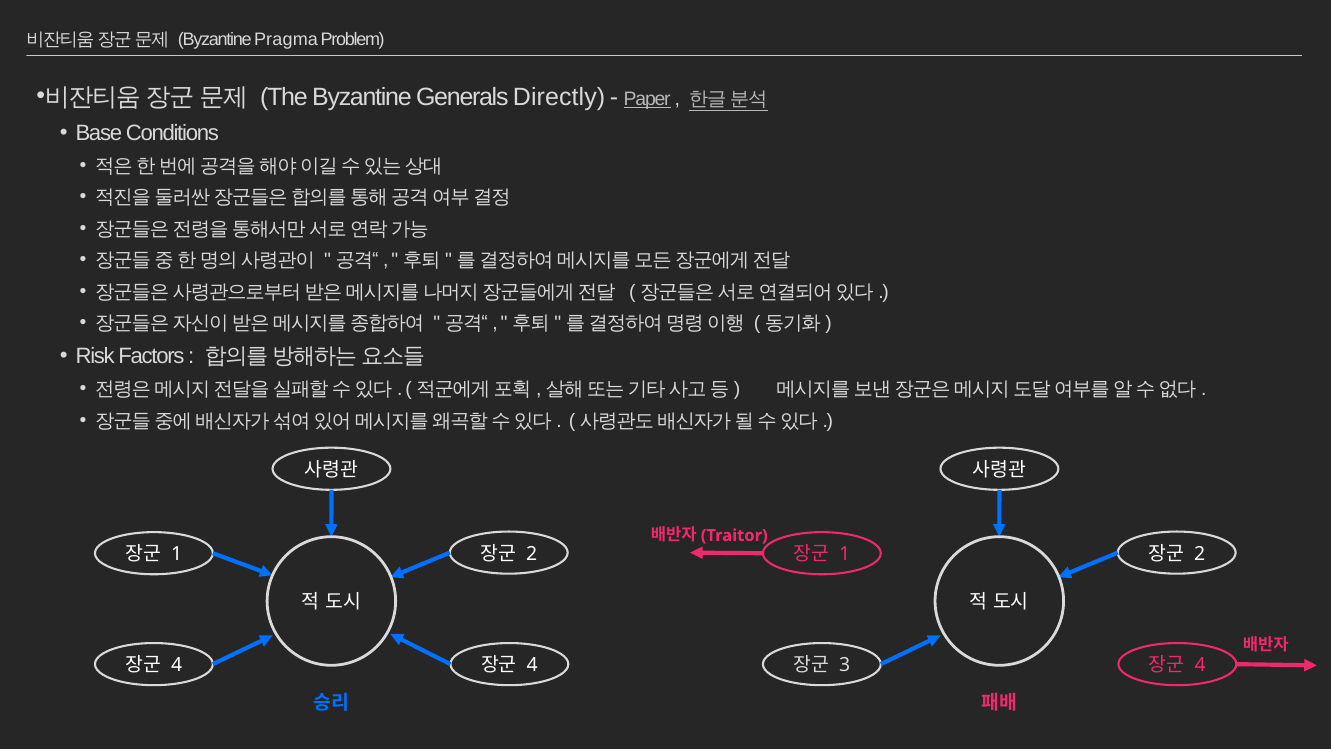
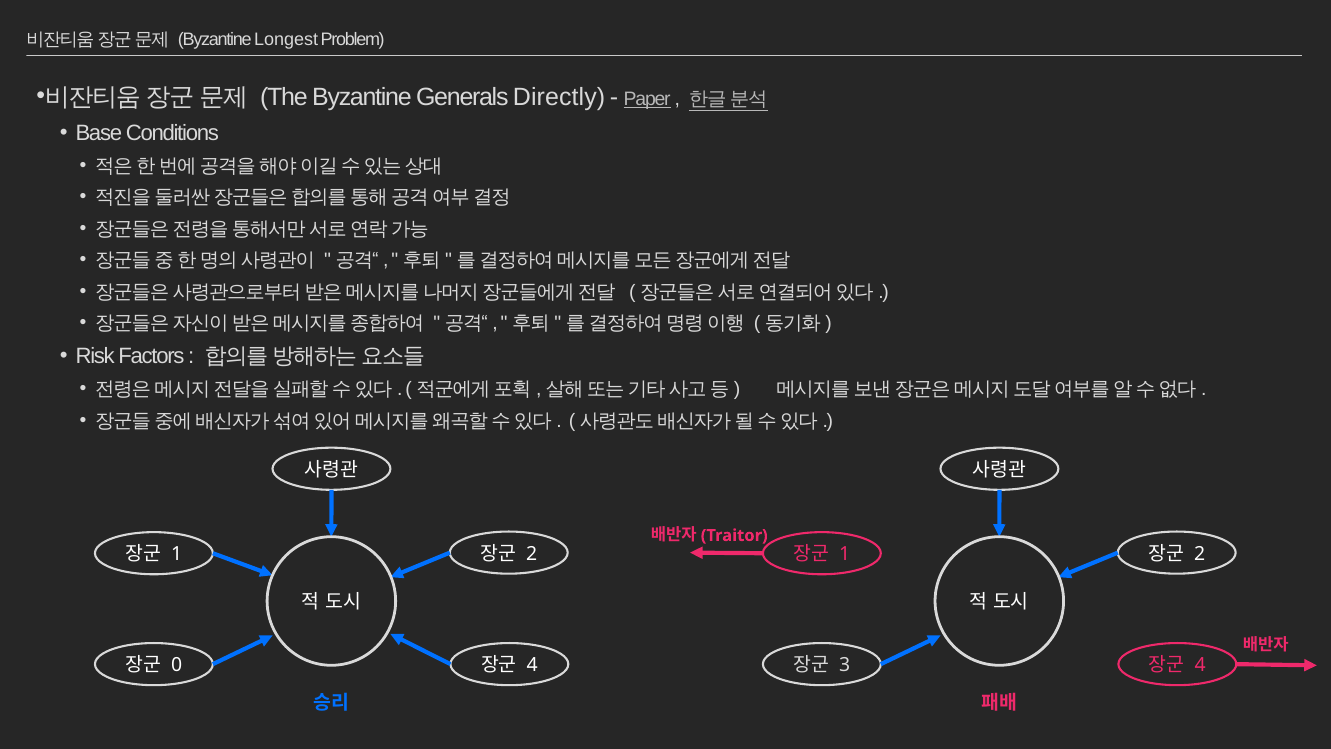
Pragma: Pragma -> Longest (286, 40)
4: 4 -> 0 (177, 665)
